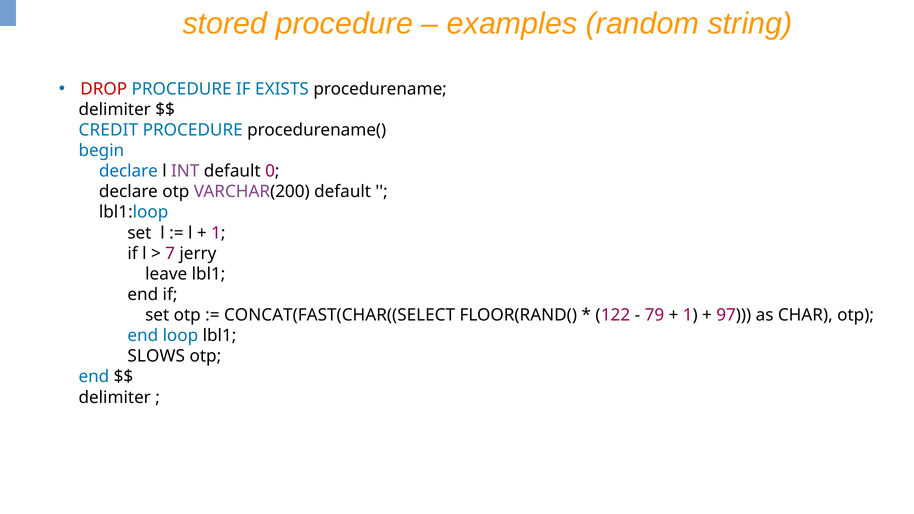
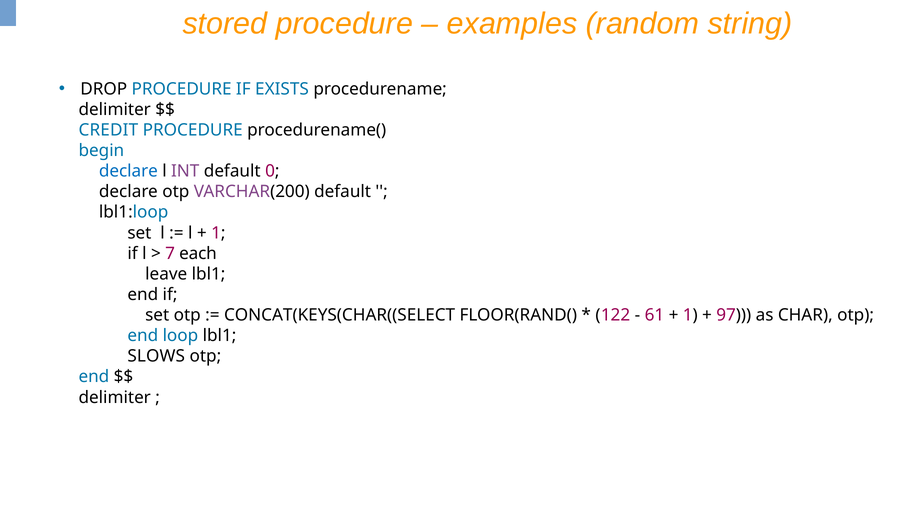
DROP colour: red -> black (104, 89)
jerry: jerry -> each (198, 254)
CONCAT(FAST(CHAR((SELECT: CONCAT(FAST(CHAR((SELECT -> CONCAT(KEYS(CHAR((SELECT (340, 315)
79: 79 -> 61 (654, 315)
